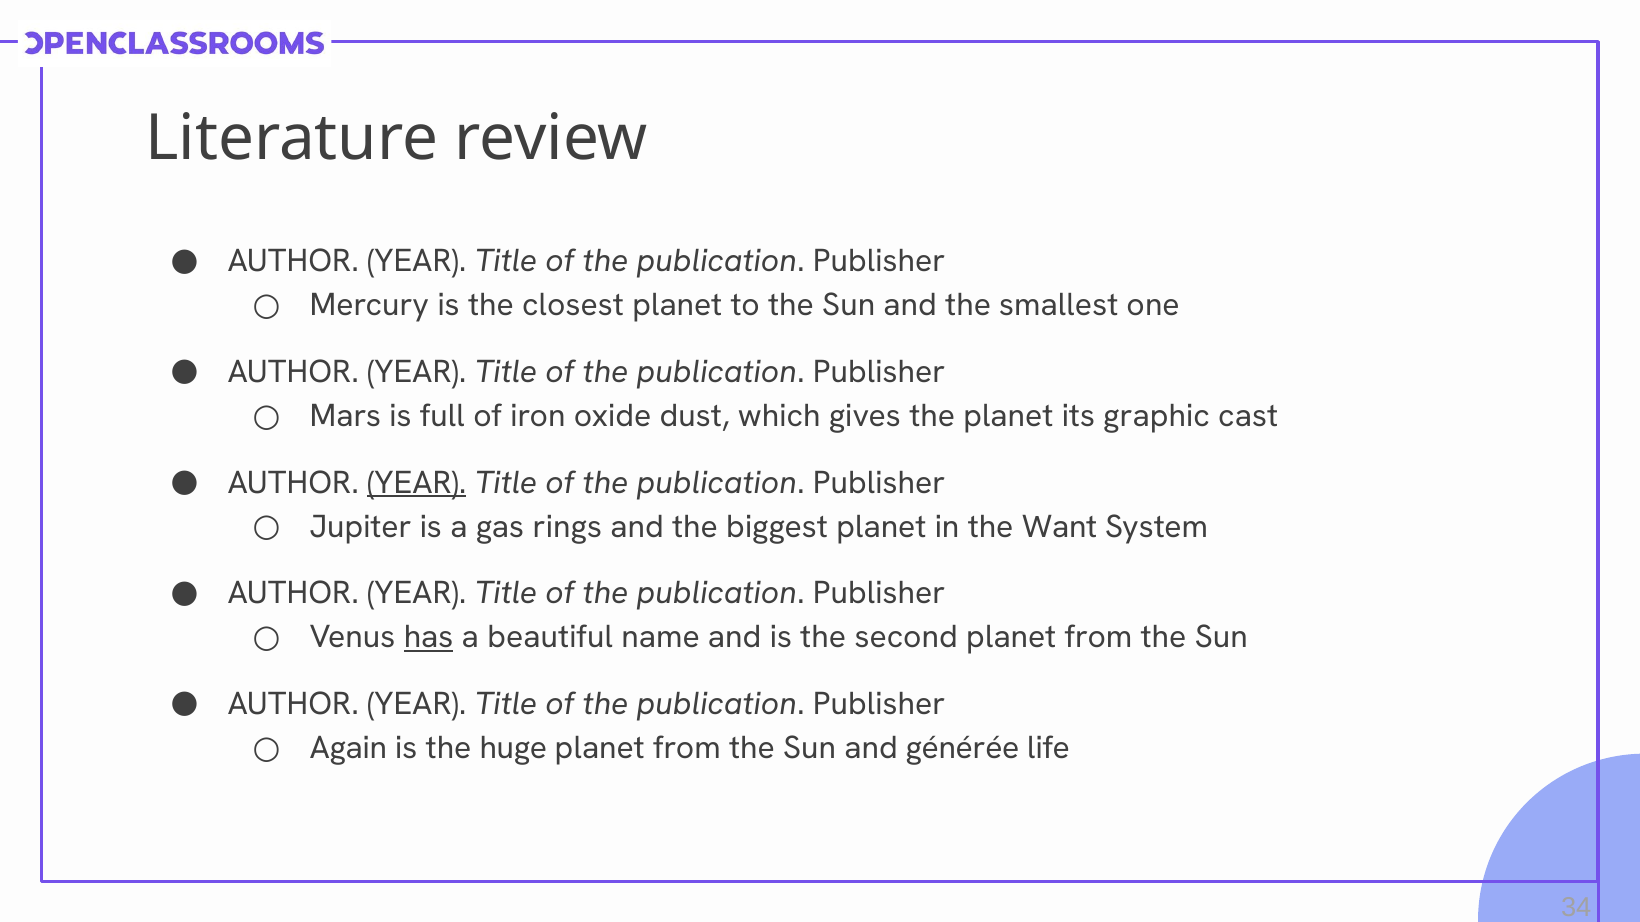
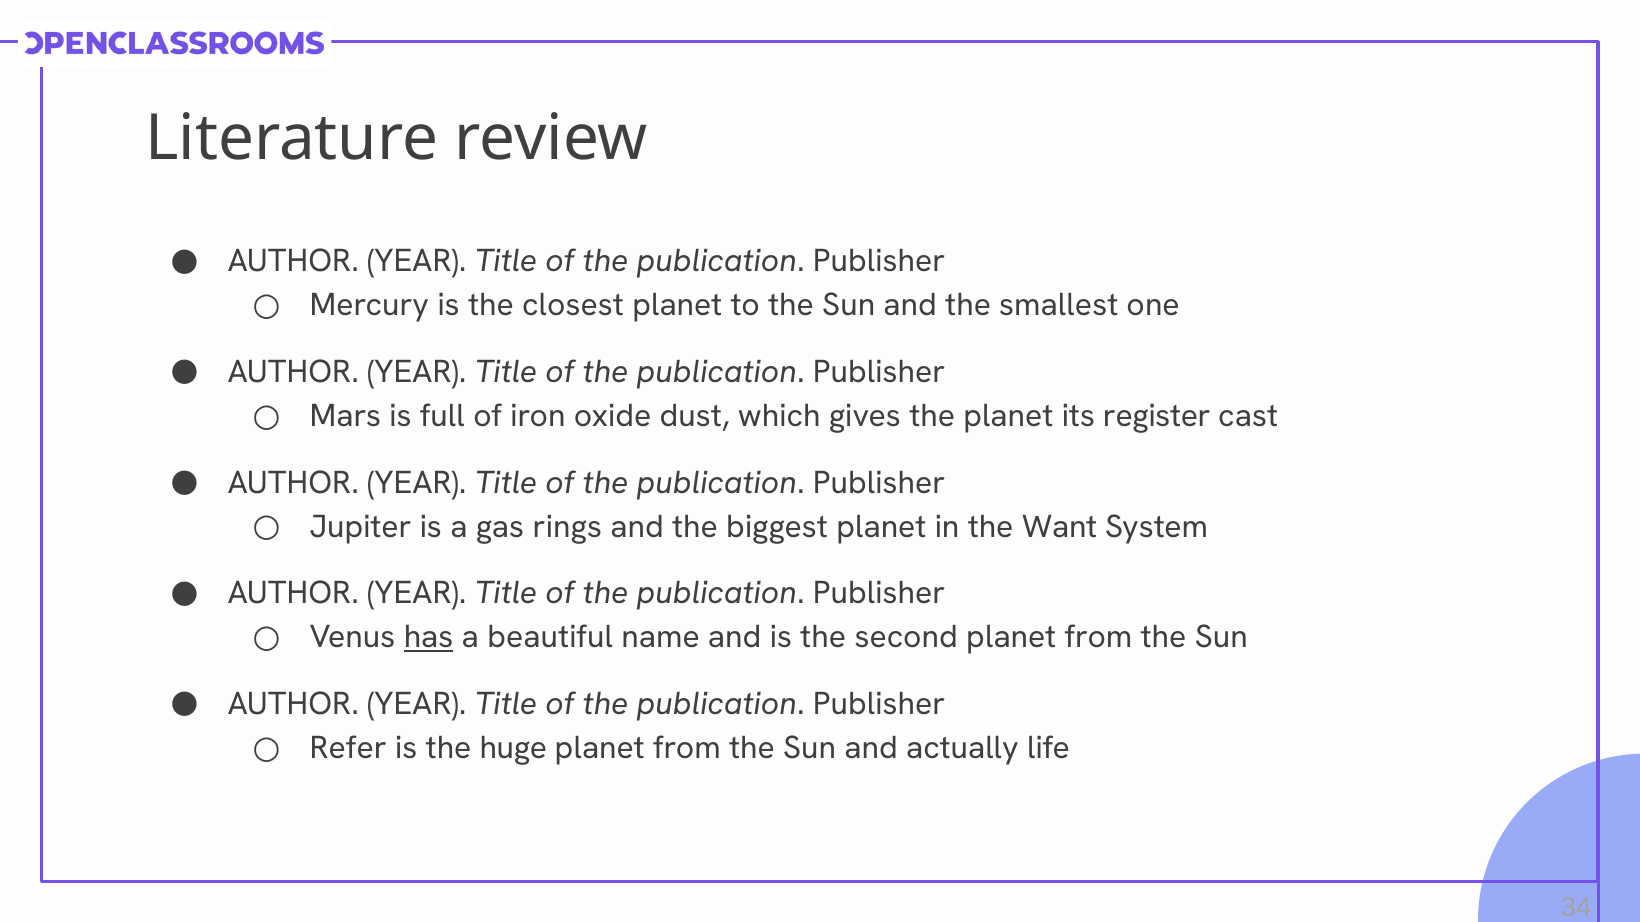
graphic: graphic -> register (1157, 416)
YEAR underline: present -> none (417, 483)
Again: Again -> Refer (348, 748)
générée: générée -> actually (962, 748)
